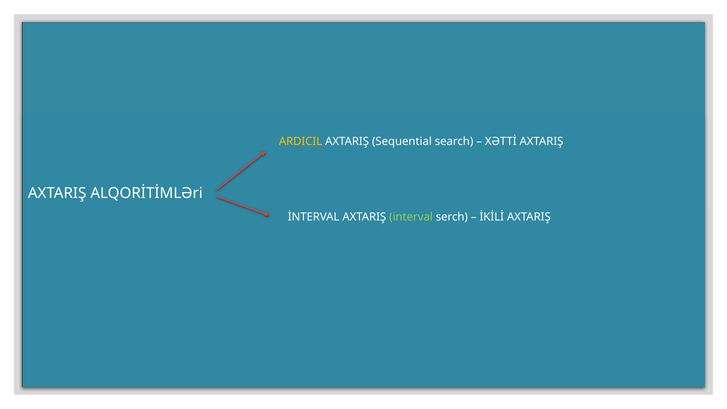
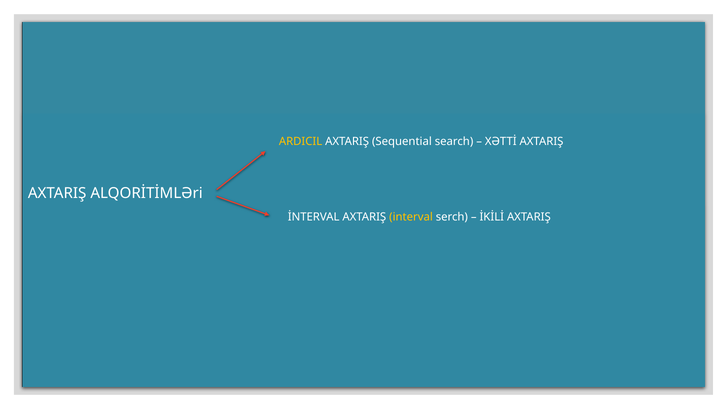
interval colour: light green -> yellow (411, 217)
